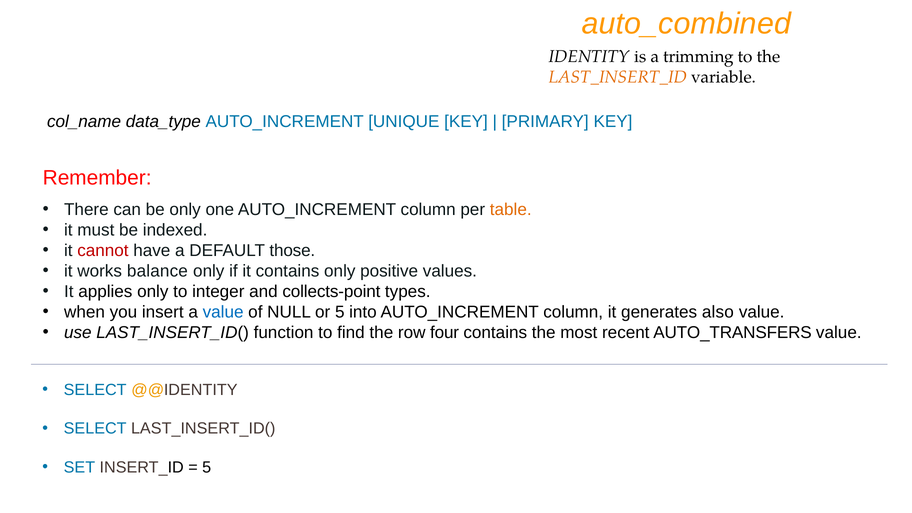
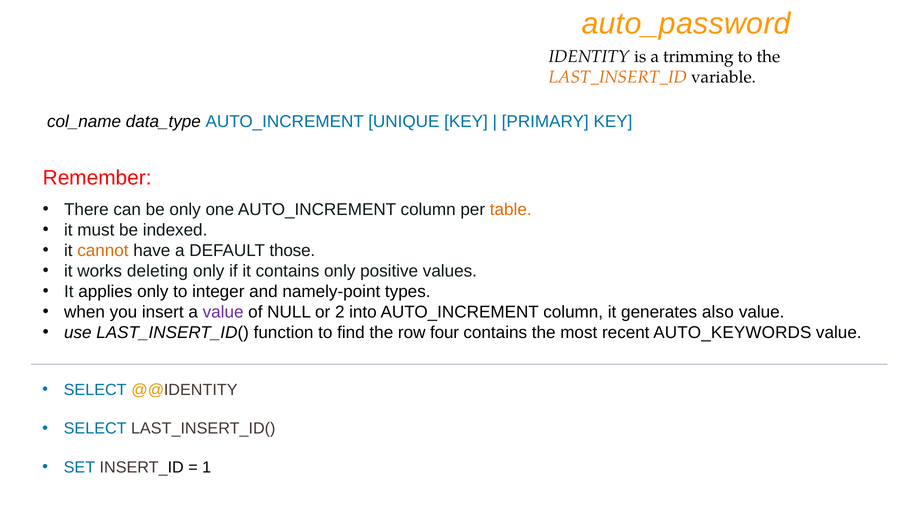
auto_combined: auto_combined -> auto_password (686, 24)
cannot colour: red -> orange (103, 251)
balance: balance -> deleting (157, 271)
collects-point: collects-point -> namely-point (331, 292)
value colour: blue -> purple (223, 312)
or 5: 5 -> 2 (340, 312)
AUTO_TRANSFERS: AUTO_TRANSFERS -> AUTO_KEYWORDS (732, 333)
5: 5 -> 1 (207, 467)
